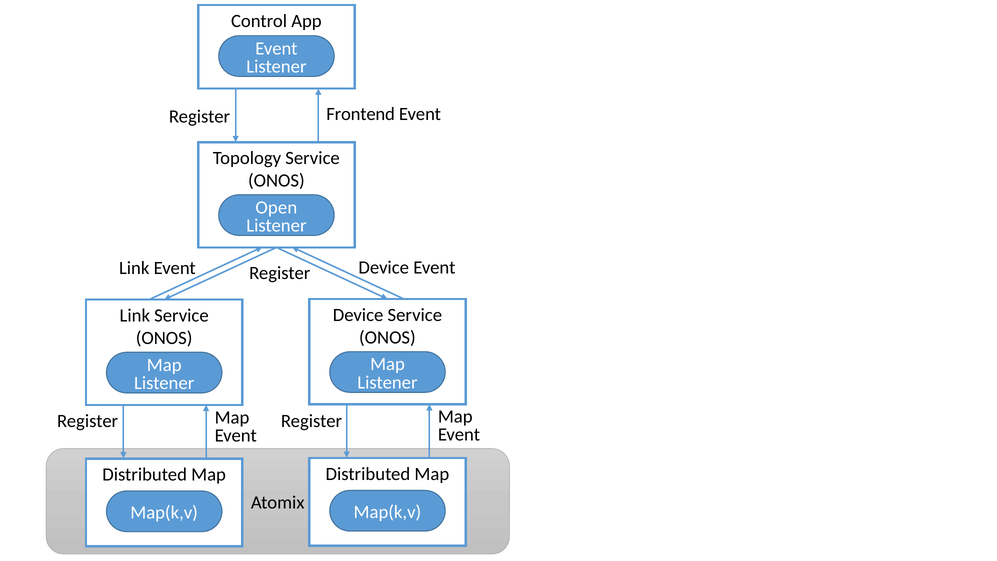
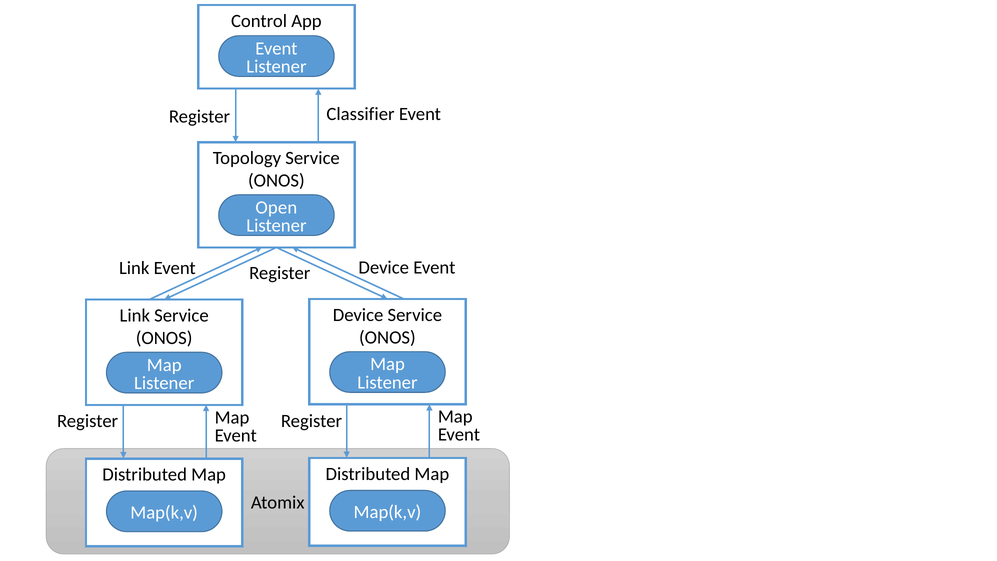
Frontend: Frontend -> Classifier (361, 114)
